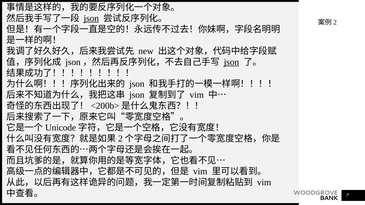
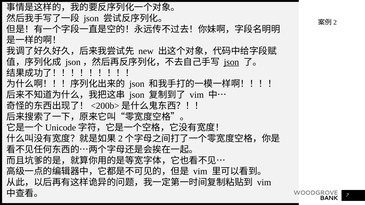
json underline: present -> none (91, 18)
